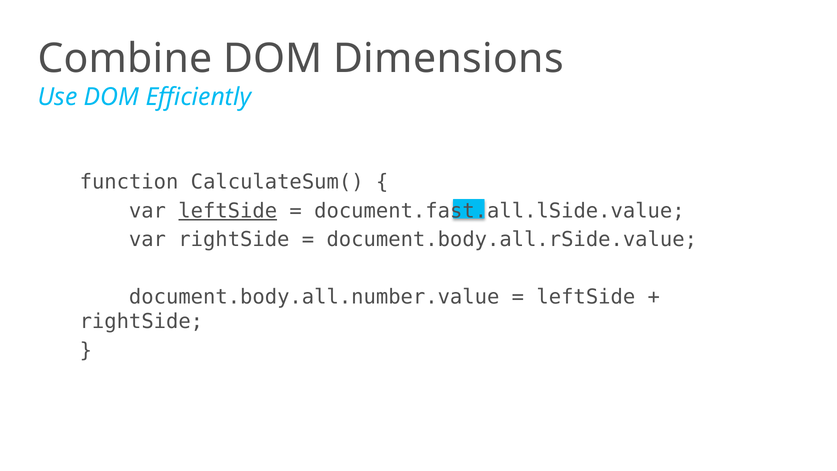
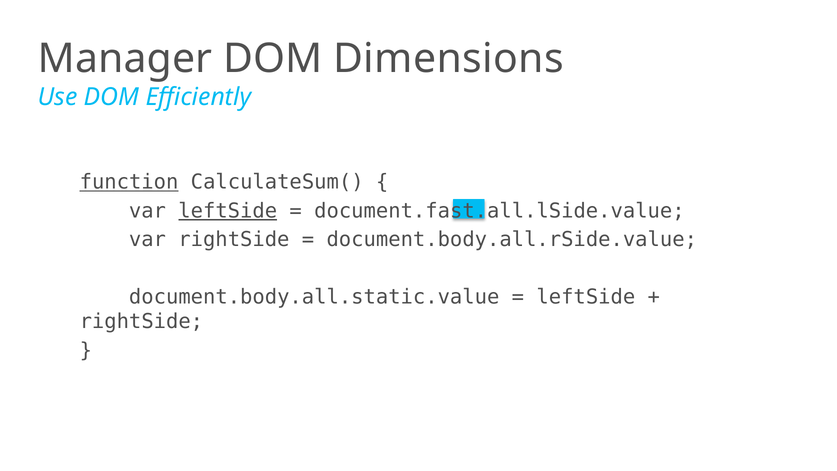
Combine: Combine -> Manager (125, 59)
function underline: none -> present (129, 182)
document.body.all.number.value: document.body.all.number.value -> document.body.all.static.value (314, 297)
